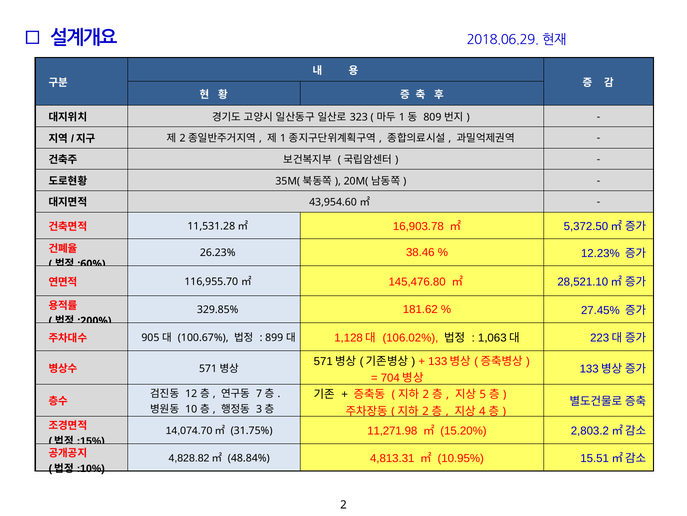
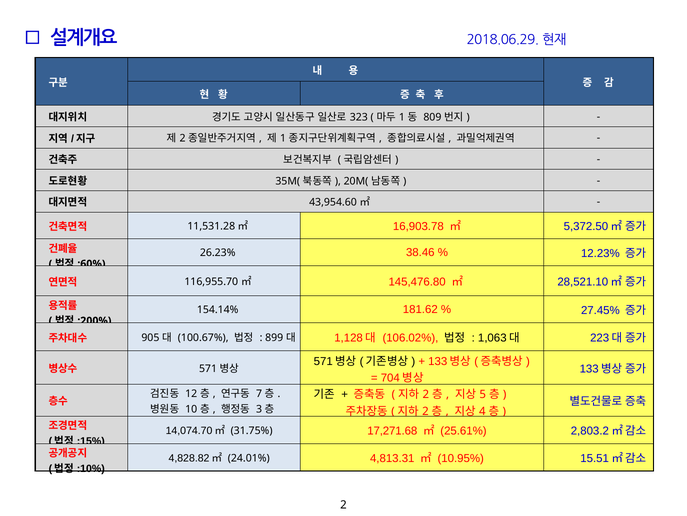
329.85%: 329.85% -> 154.14% (218, 310)
11,271.98: 11,271.98 -> 17,271.68 (392, 430)
15.20%: 15.20% -> 25.61% (464, 430)
48.84%: 48.84% -> 24.01% (249, 458)
